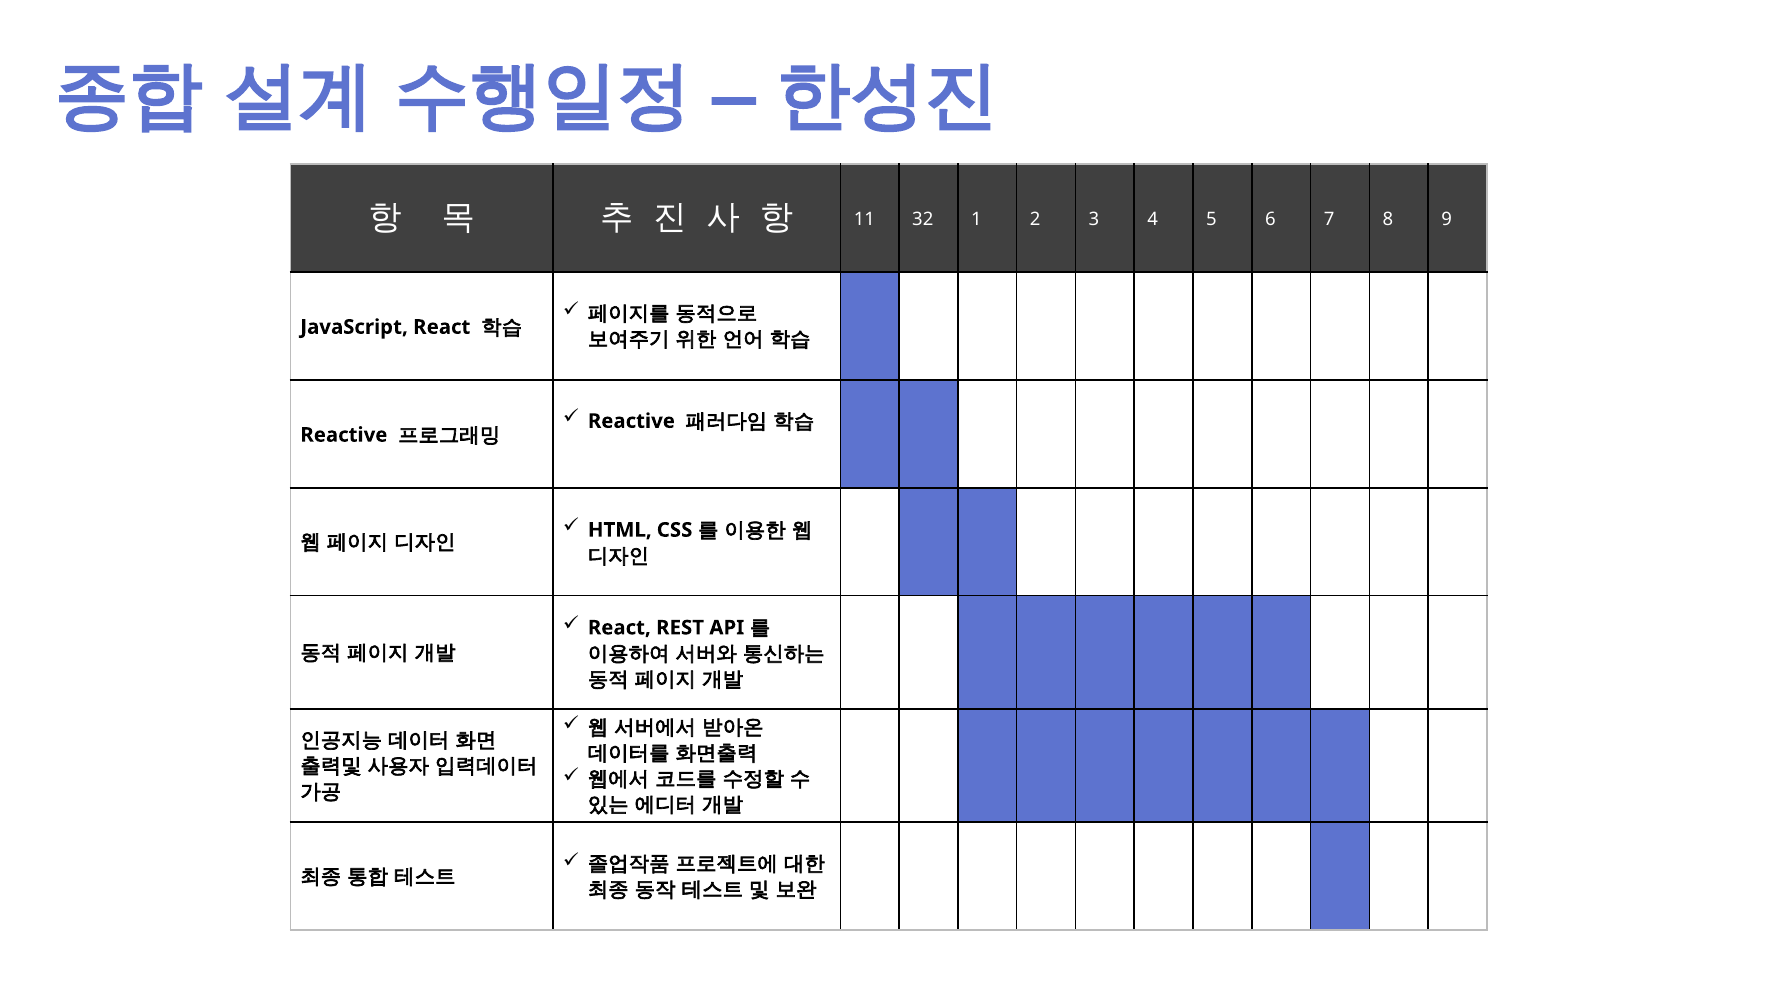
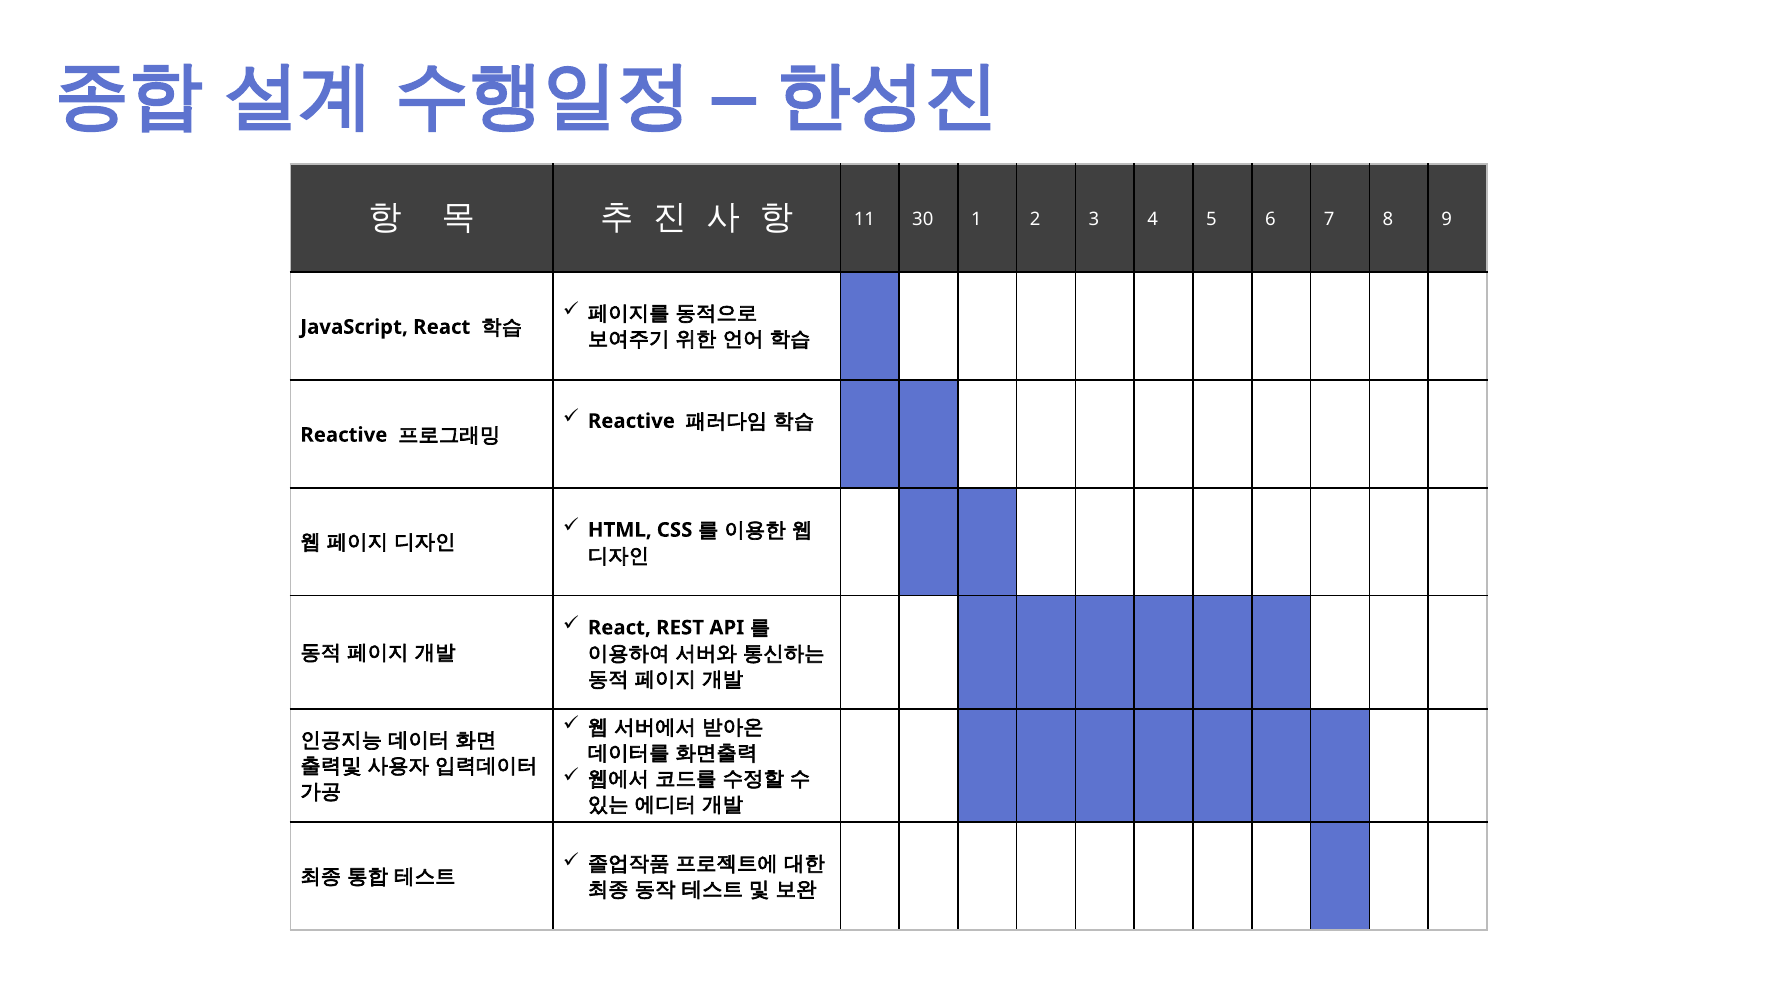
32: 32 -> 30 (923, 219)
